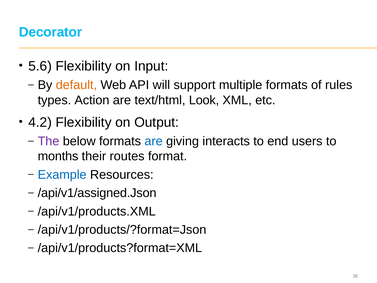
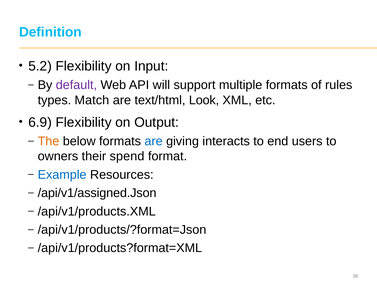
Decorator: Decorator -> Definition (50, 32)
5.6: 5.6 -> 5.2 (40, 66)
default colour: orange -> purple (76, 85)
Action: Action -> Match (92, 100)
4.2: 4.2 -> 6.9 (40, 122)
The colour: purple -> orange (49, 141)
months: months -> owners (58, 156)
routes: routes -> spend (127, 156)
